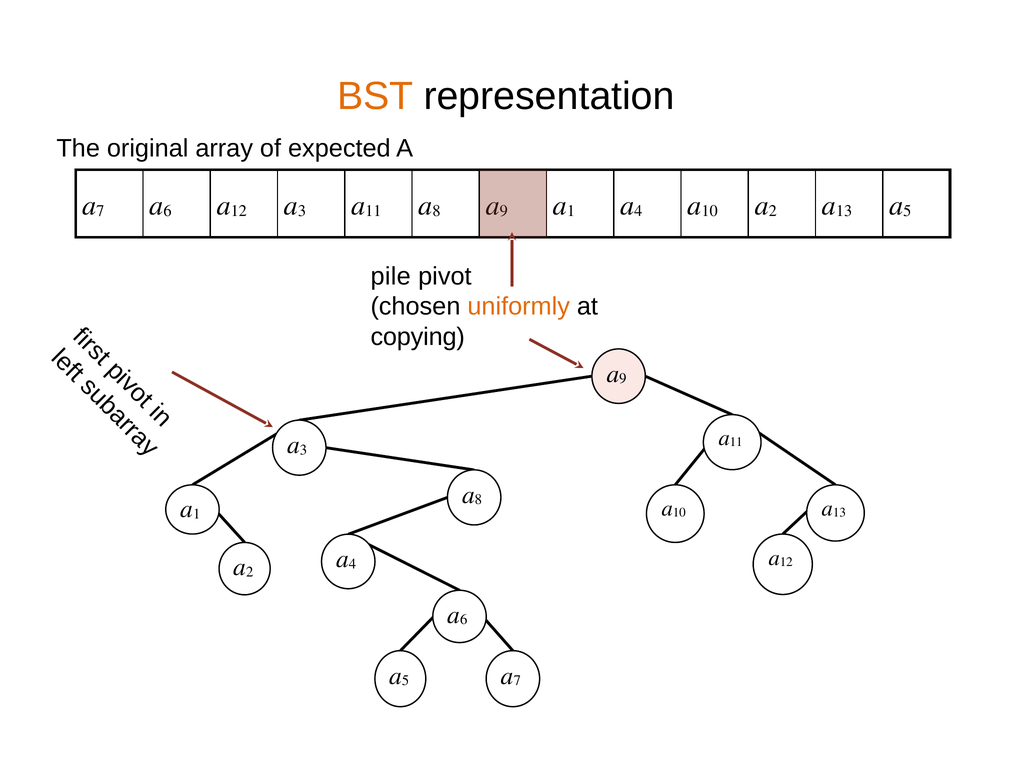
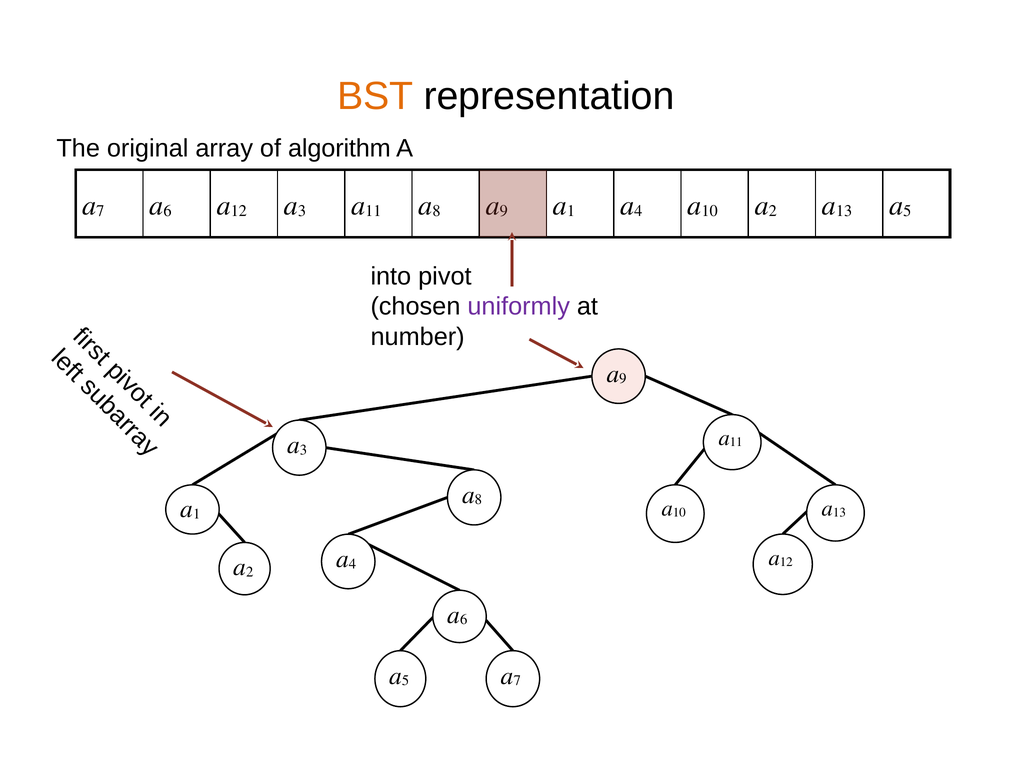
expected: expected -> algorithm (339, 148)
pile: pile -> into (391, 276)
uniformly colour: orange -> purple (519, 307)
copying: copying -> number (418, 337)
